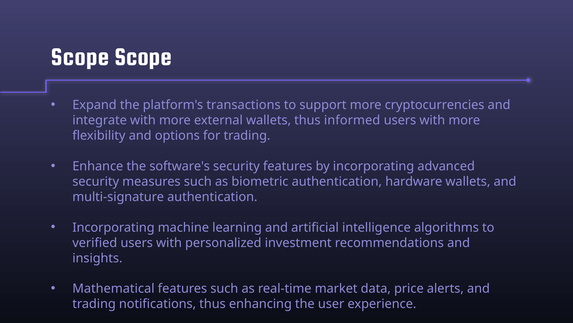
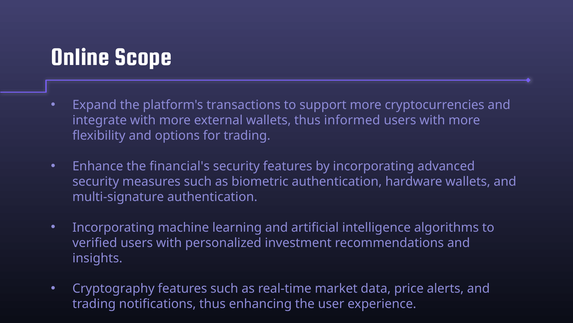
Scope: Scope -> Online (80, 57)
software's: software's -> financial's (180, 166)
Mathematical: Mathematical -> Cryptography (113, 288)
